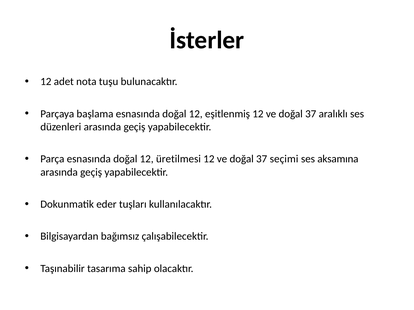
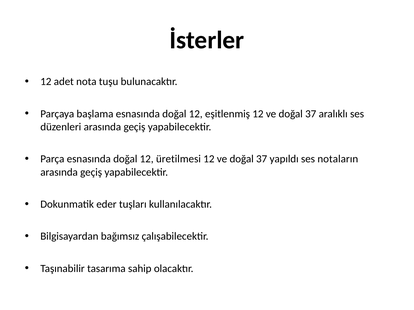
seçimi: seçimi -> yapıldı (284, 159)
aksamına: aksamına -> notaların (338, 159)
